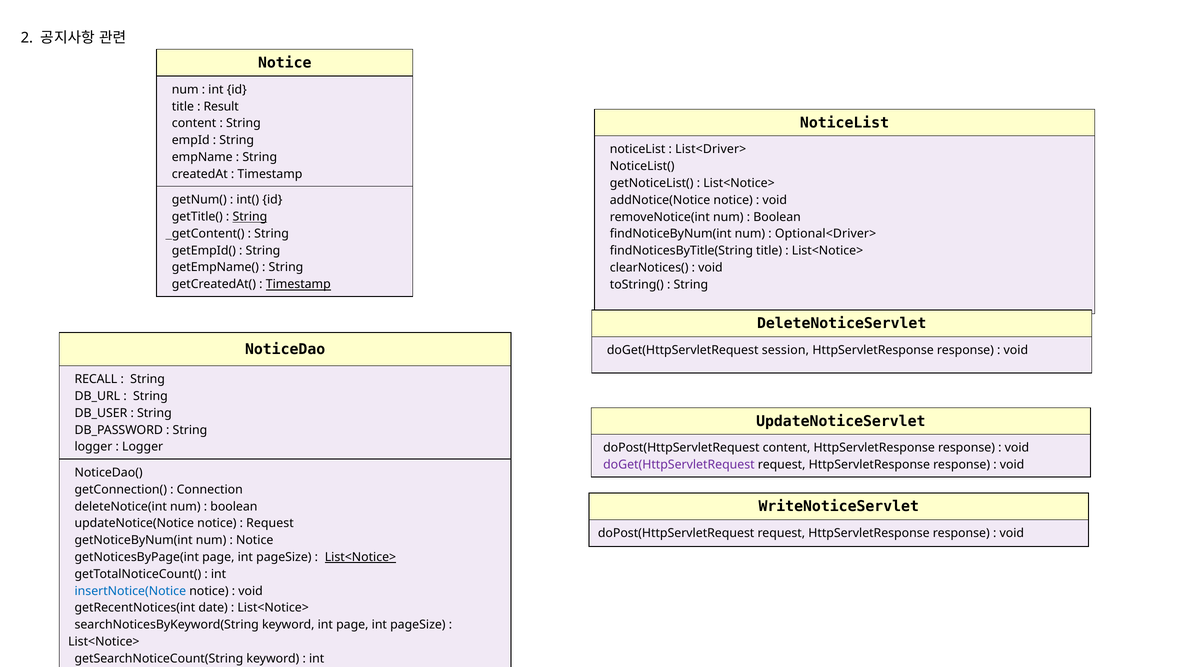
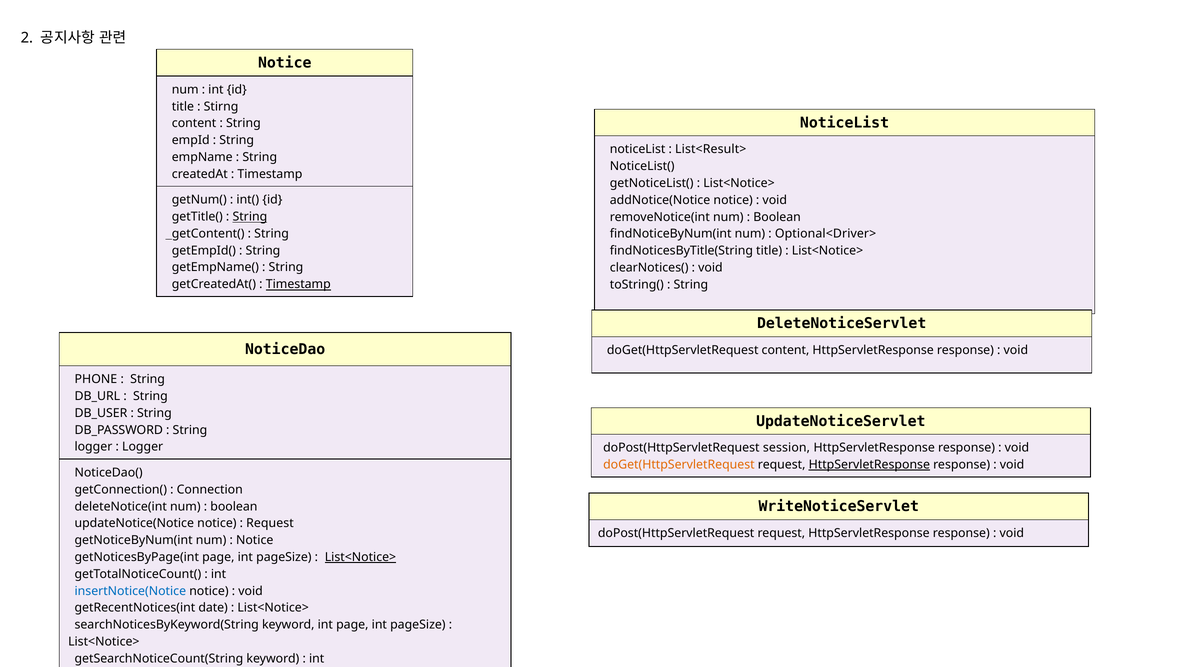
Result: Result -> Stirng (221, 106)
List<Driver>: List<Driver> -> List<Result> (711, 149)
doGet(HttpServletRequest session: session -> content (785, 350)
RECALL: RECALL -> PHONE (96, 379)
doPost(HttpServletRequest content: content -> session (786, 448)
doGet(HttpServletRequest colour: purple -> orange (679, 464)
HttpServletResponse underline: none -> present (869, 464)
